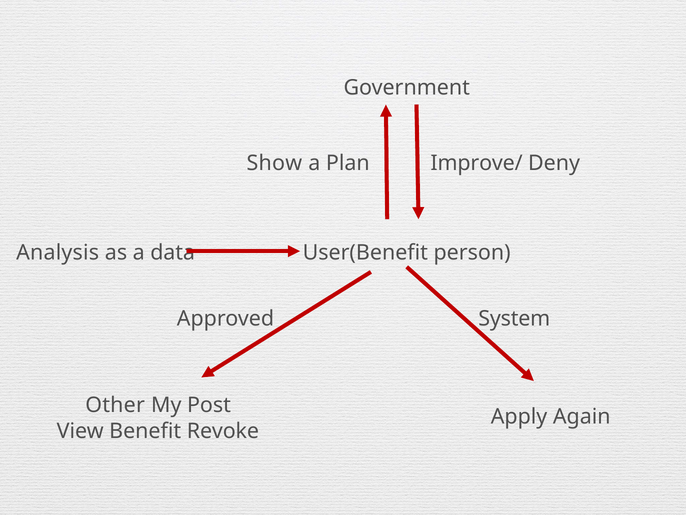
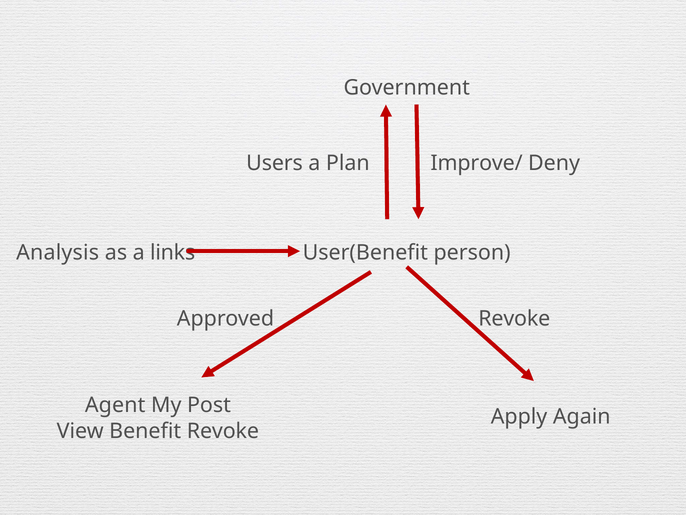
Show: Show -> Users (275, 163)
data: data -> links (173, 252)
Approved System: System -> Revoke (514, 318)
Other: Other -> Agent (115, 405)
